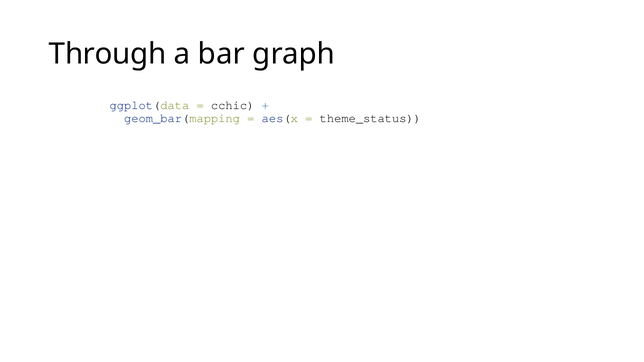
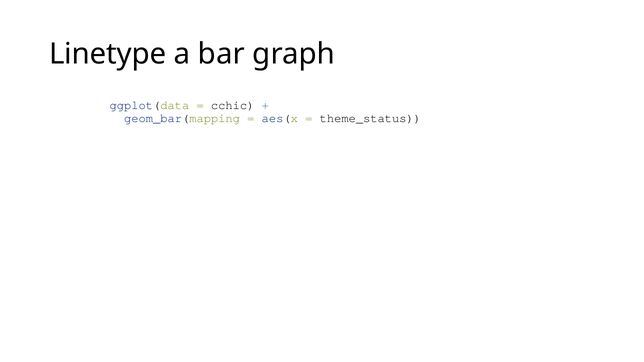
Through: Through -> Linetype (108, 54)
